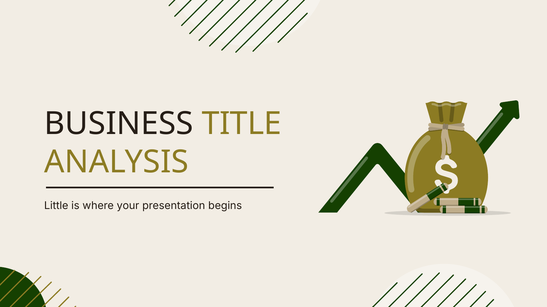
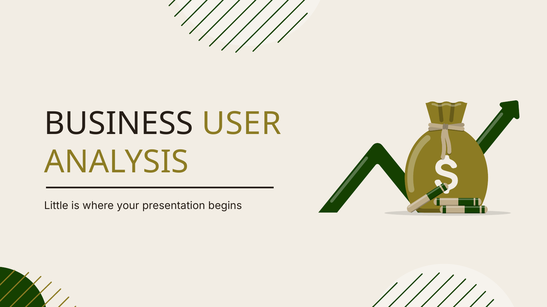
TITLE: TITLE -> USER (242, 124)
